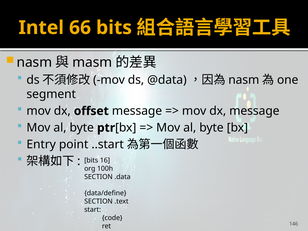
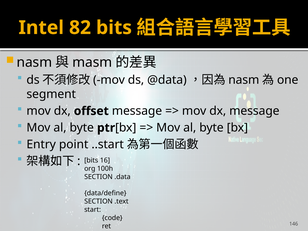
66: 66 -> 82 (80, 28)
